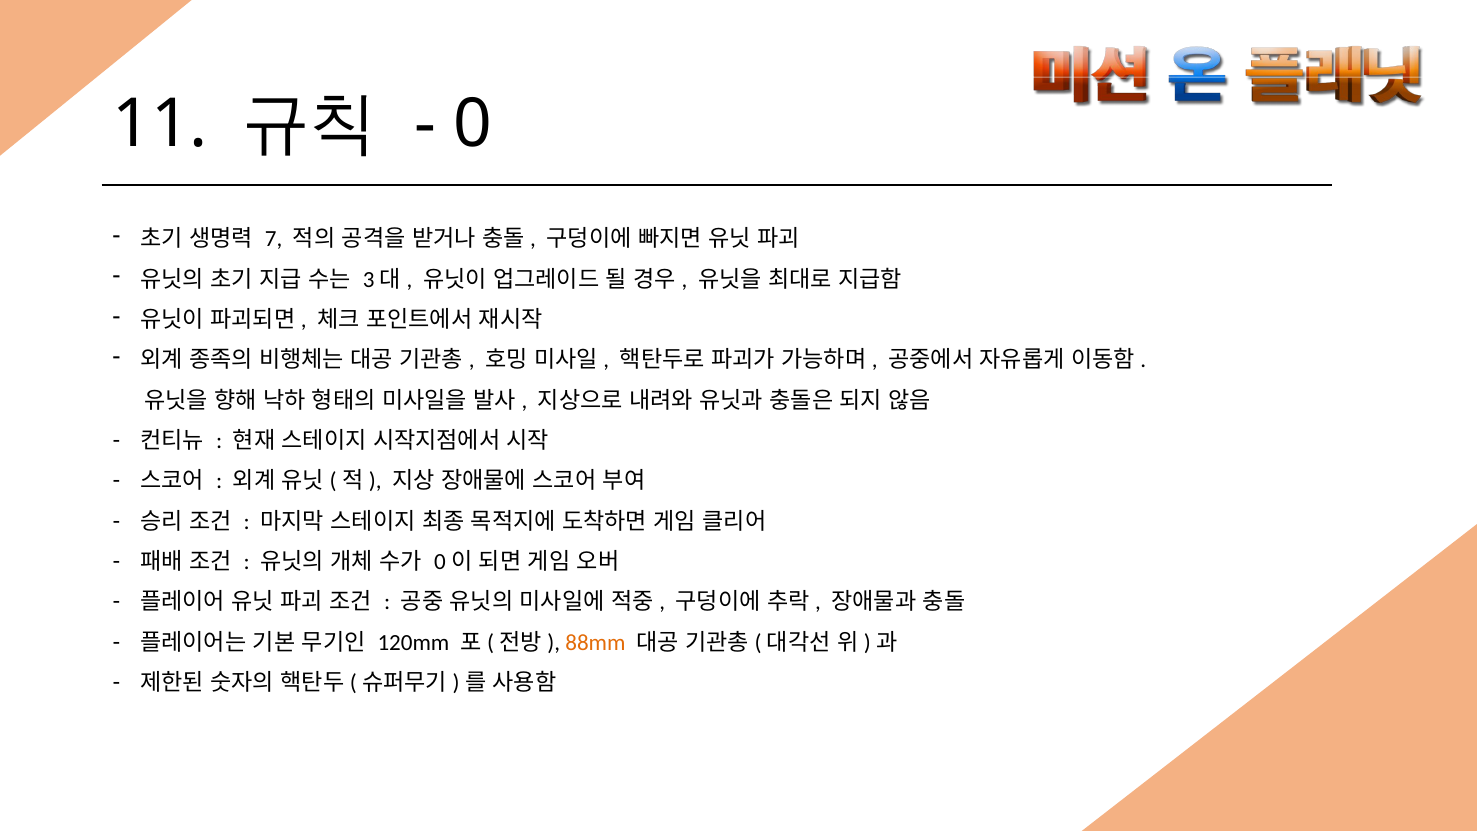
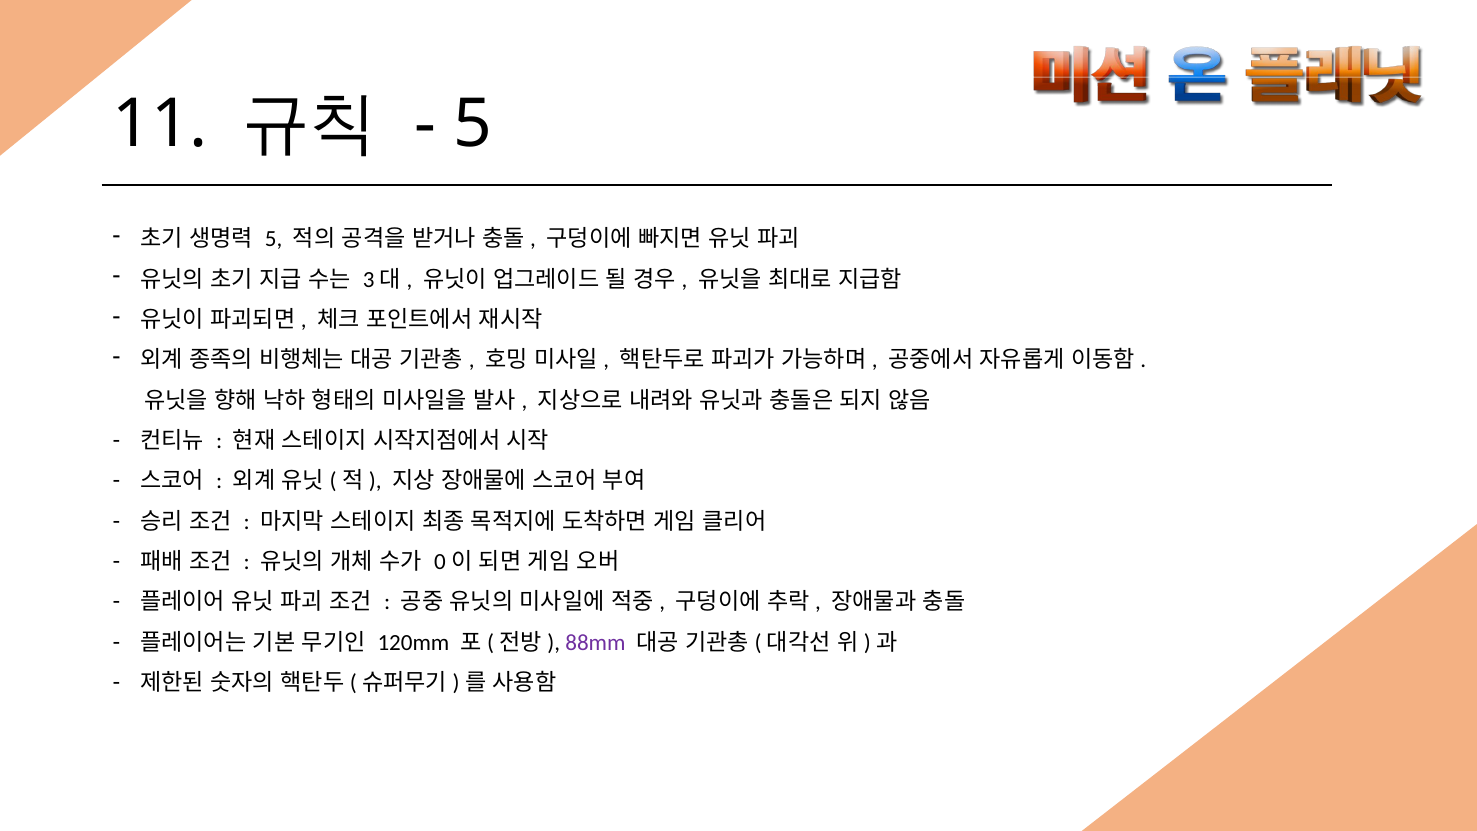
0: 0 -> 5 (473, 124)
7: 7 -> 5 (274, 239)
88mm colour: orange -> purple (595, 642)
